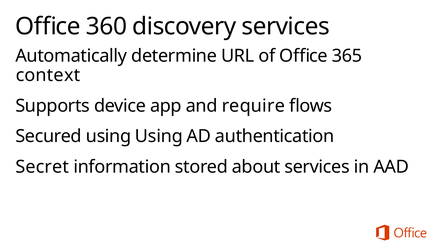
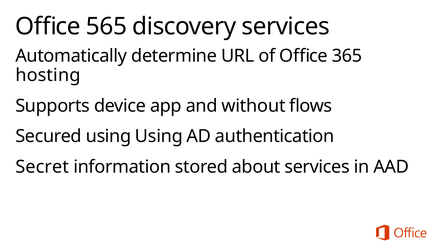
360: 360 -> 565 (107, 26)
context: context -> hosting (48, 76)
require: require -> without (254, 106)
